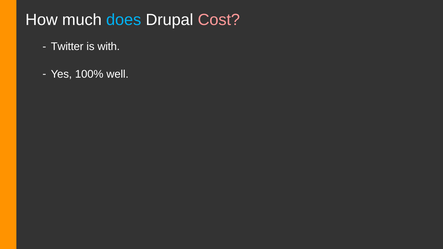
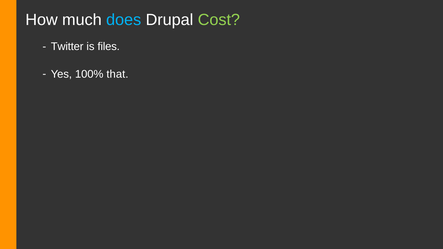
Cost colour: pink -> light green (219, 20)
with: with -> files (109, 47)
well: well -> that (117, 74)
